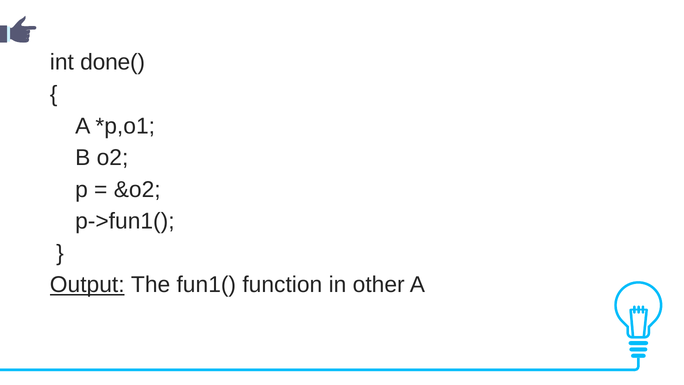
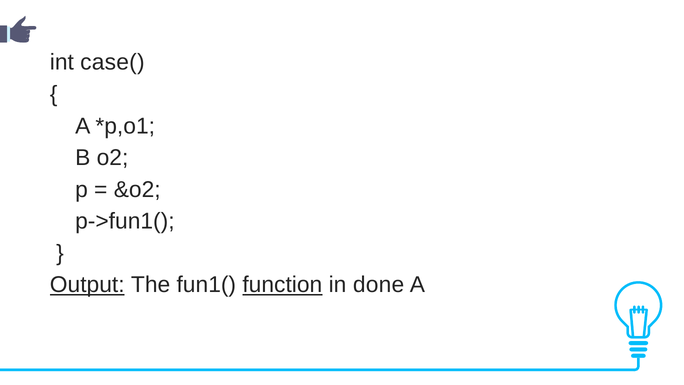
done(: done( -> case( (112, 62)
function underline: none -> present (282, 285)
other: other -> done (379, 285)
